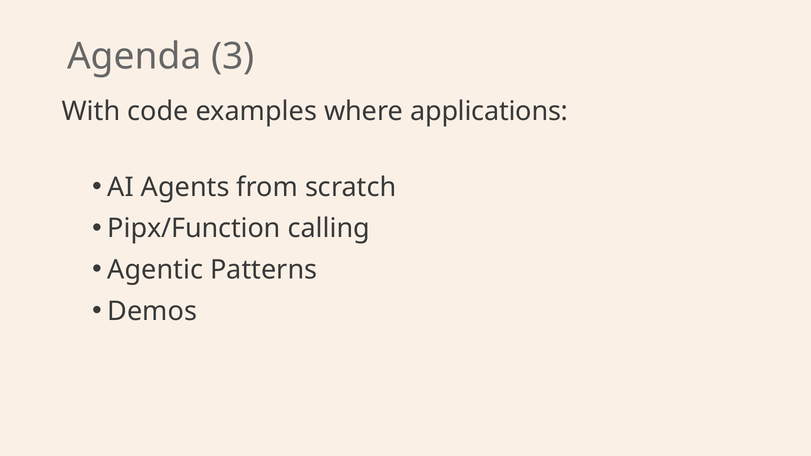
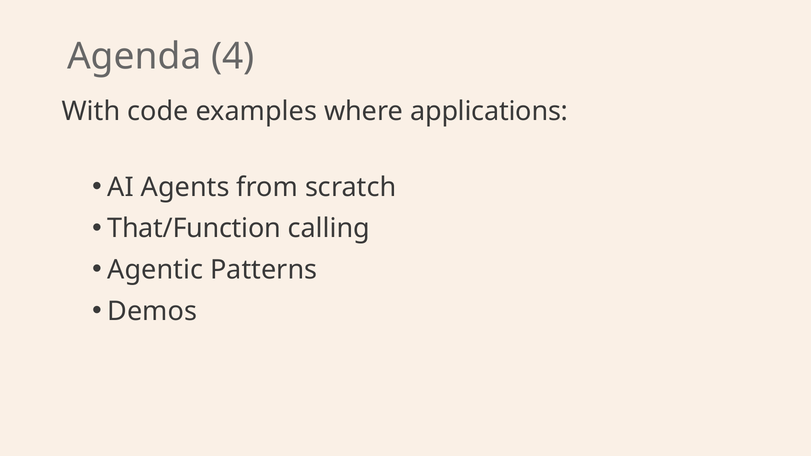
3: 3 -> 4 (233, 57)
Pipx/Function: Pipx/Function -> That/Function (194, 229)
